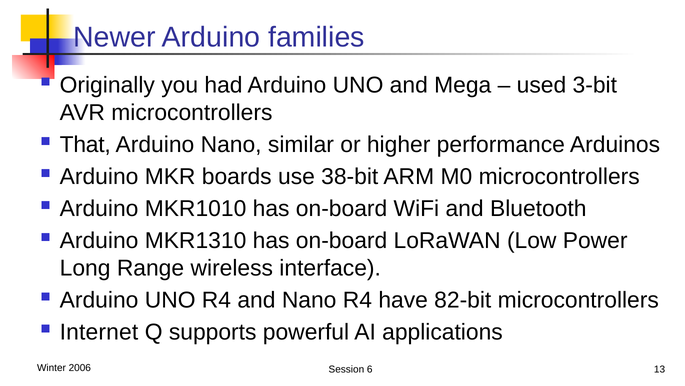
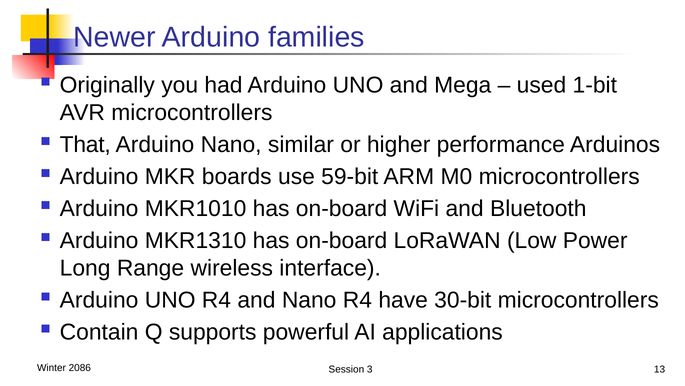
3-bit: 3-bit -> 1-bit (595, 85)
38-bit: 38-bit -> 59-bit (350, 176)
82-bit: 82-bit -> 30-bit (463, 300)
Internet: Internet -> Contain (99, 332)
2006: 2006 -> 2086 (80, 367)
6: 6 -> 3 (370, 369)
